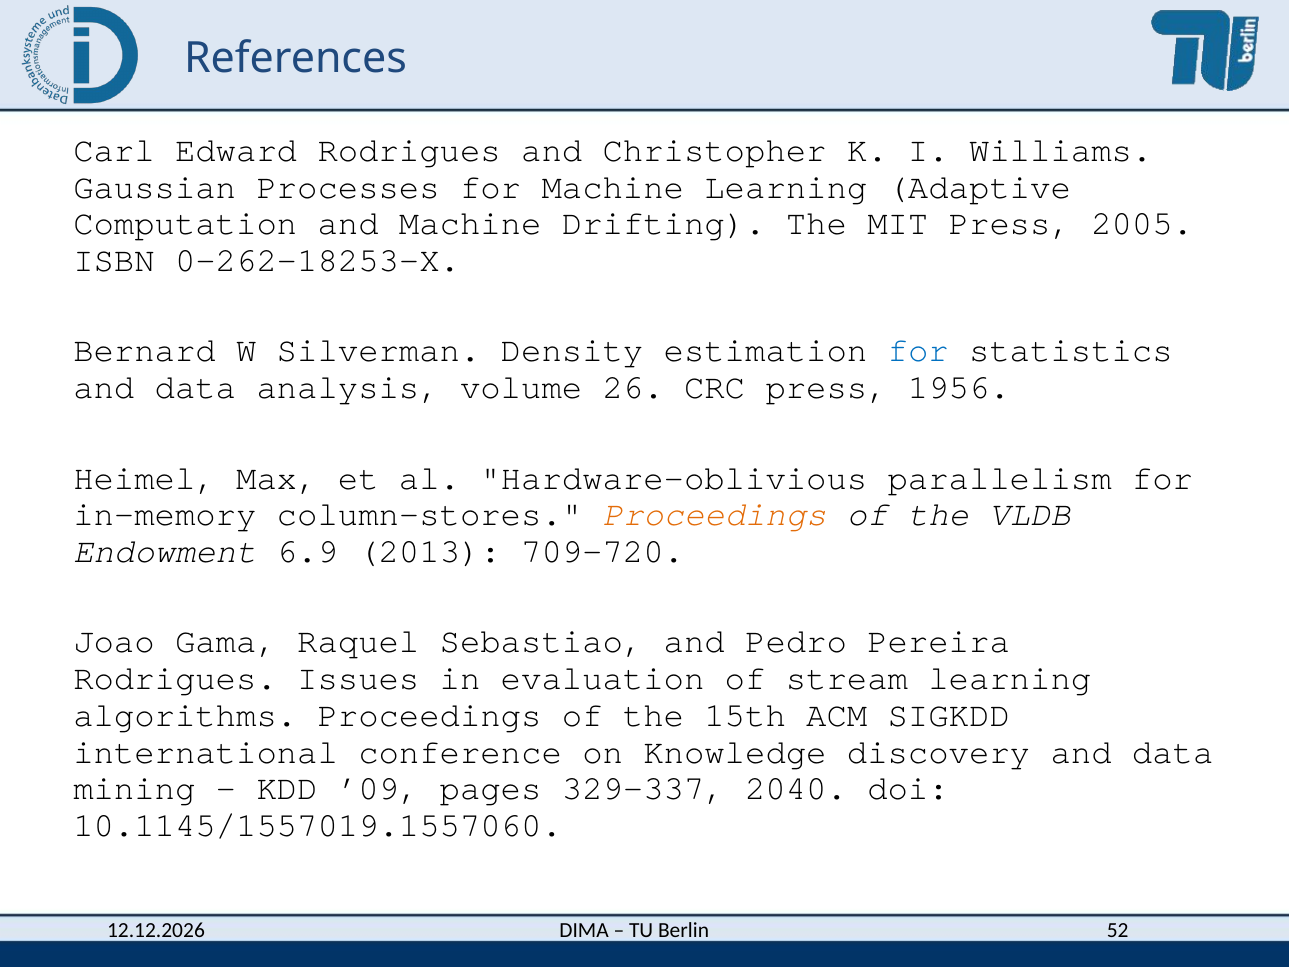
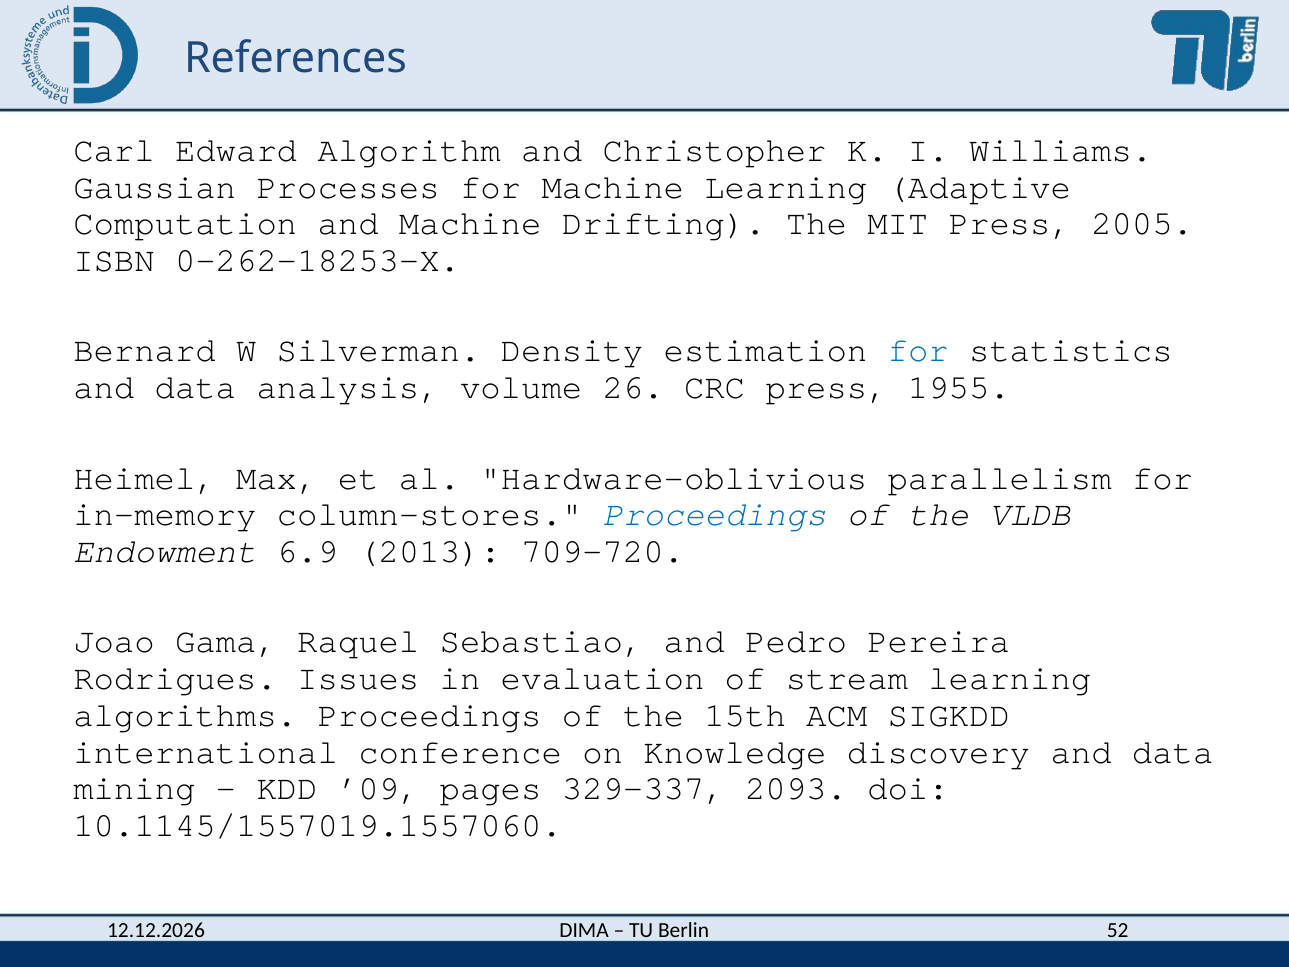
Edward Rodrigues: Rodrigues -> Algorithm (409, 150)
1956: 1956 -> 1955 (959, 387)
Proceedings colour: orange -> blue (715, 514)
2040: 2040 -> 2093 (796, 788)
